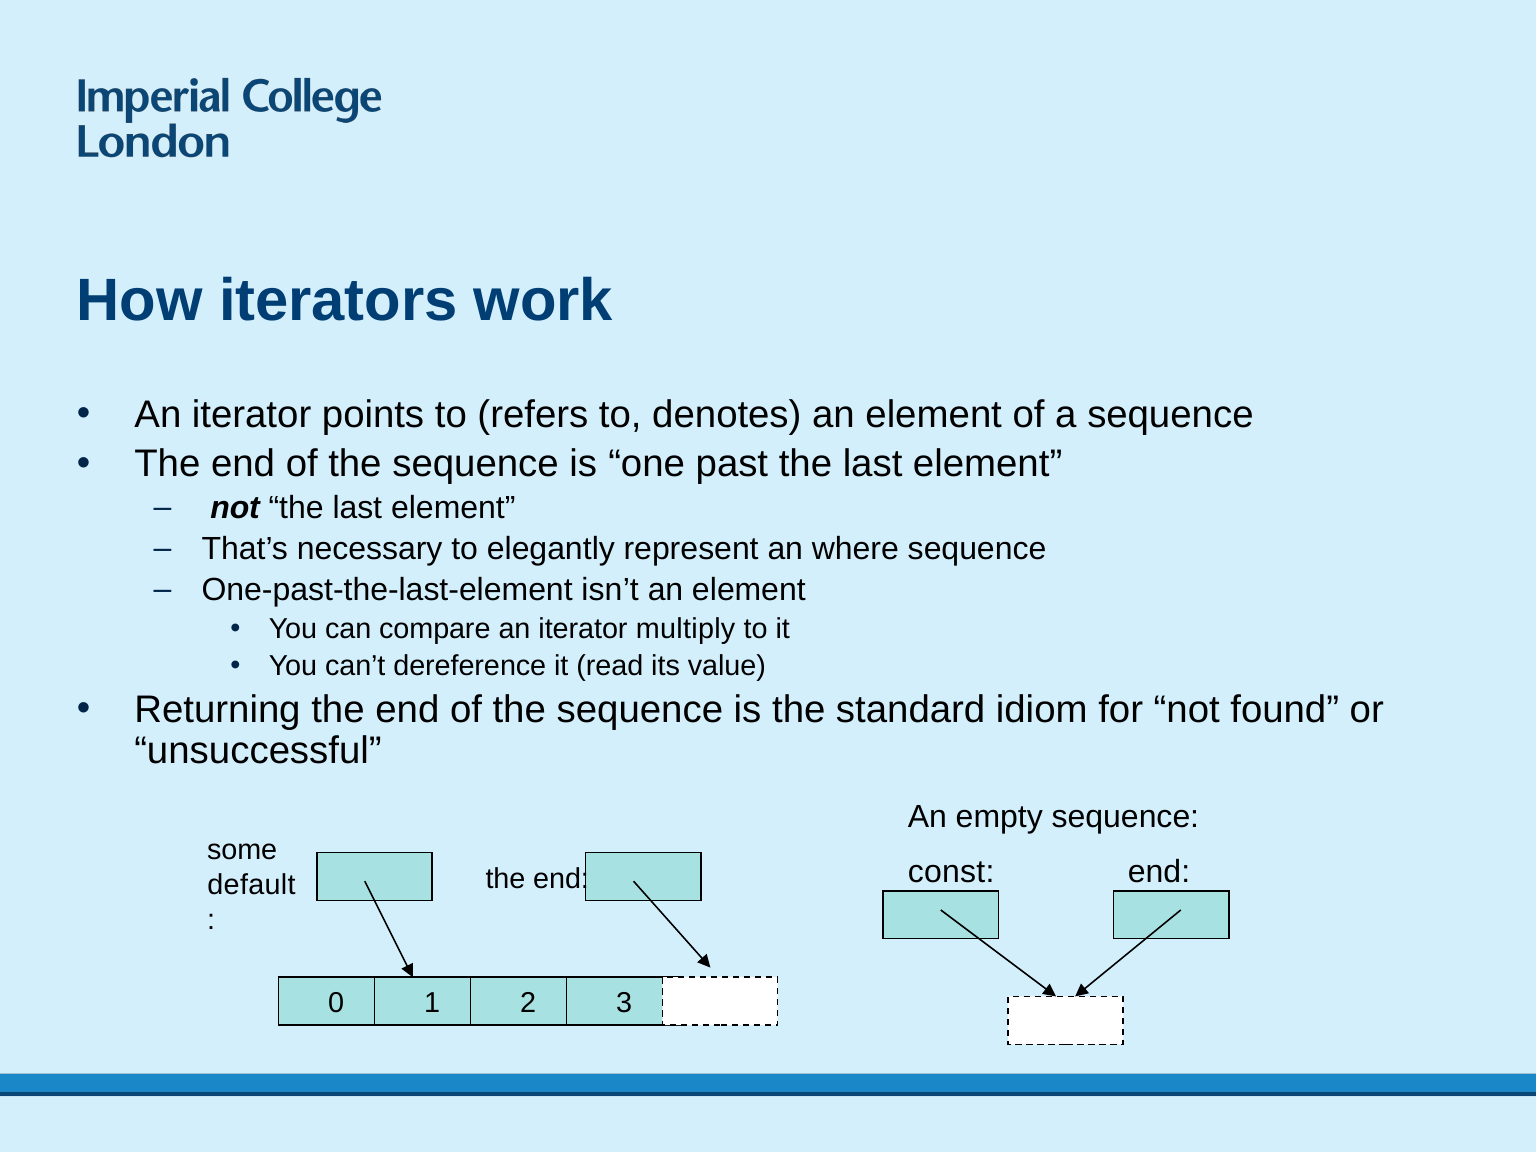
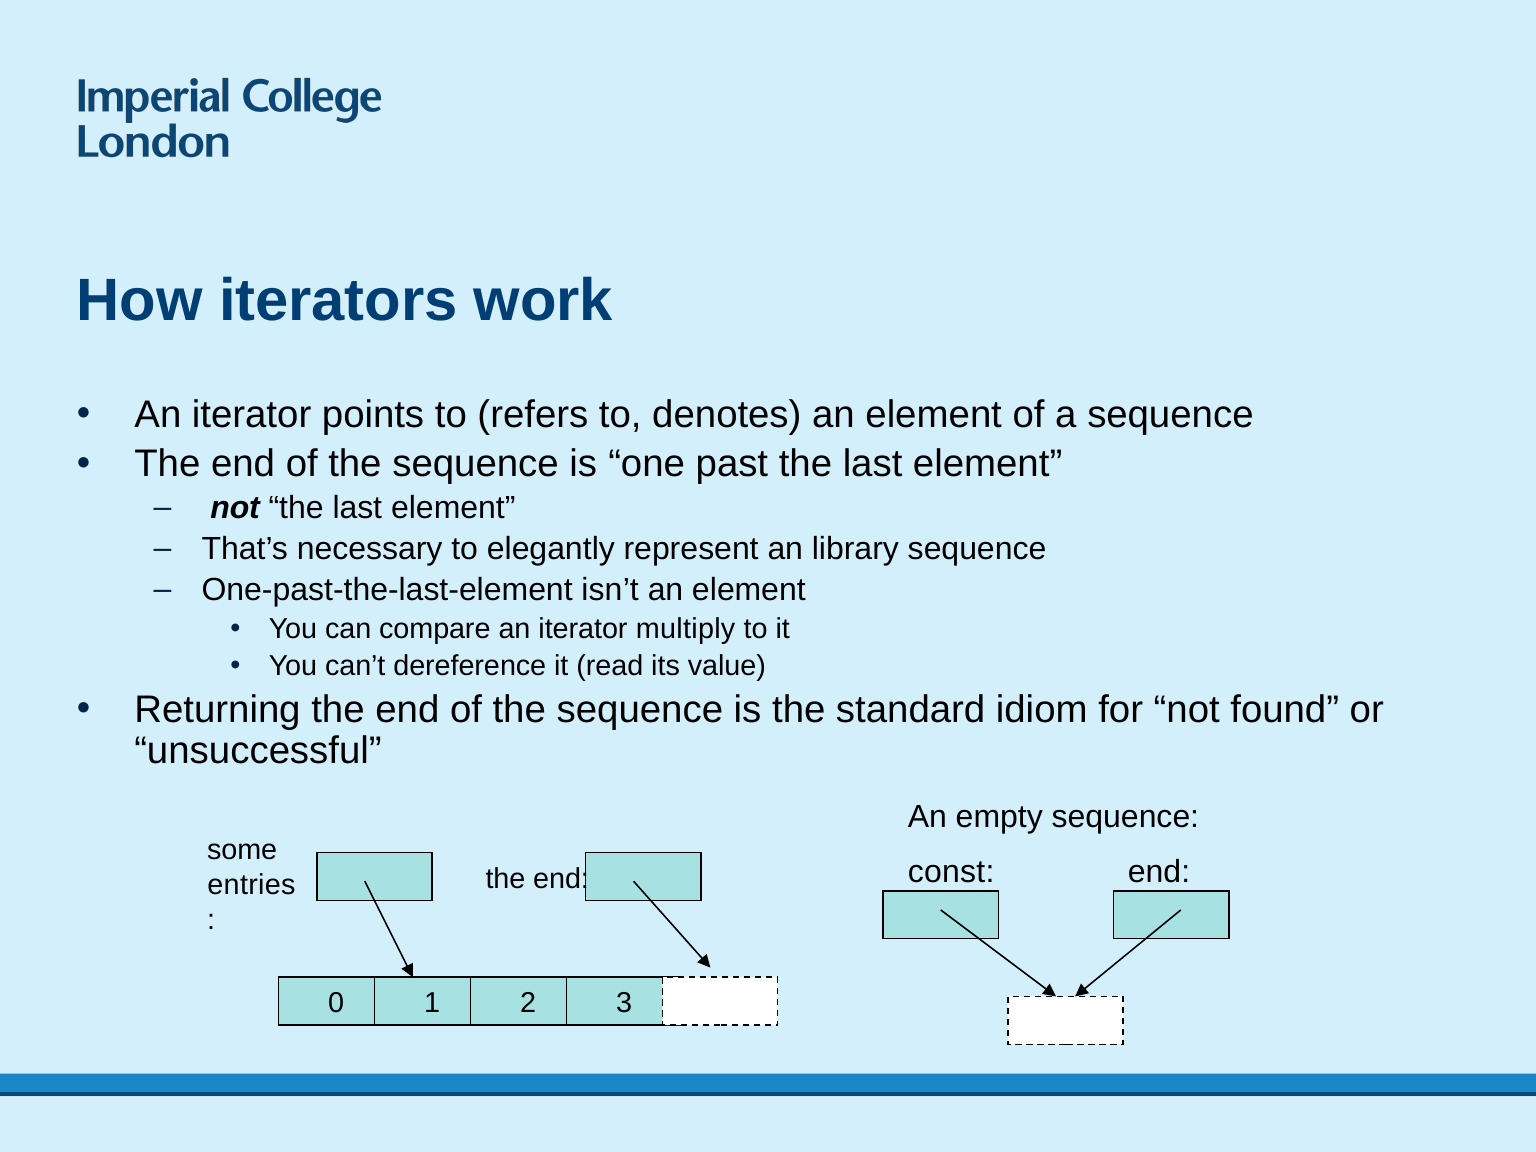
where: where -> library (855, 549)
default: default -> entries (251, 885)
